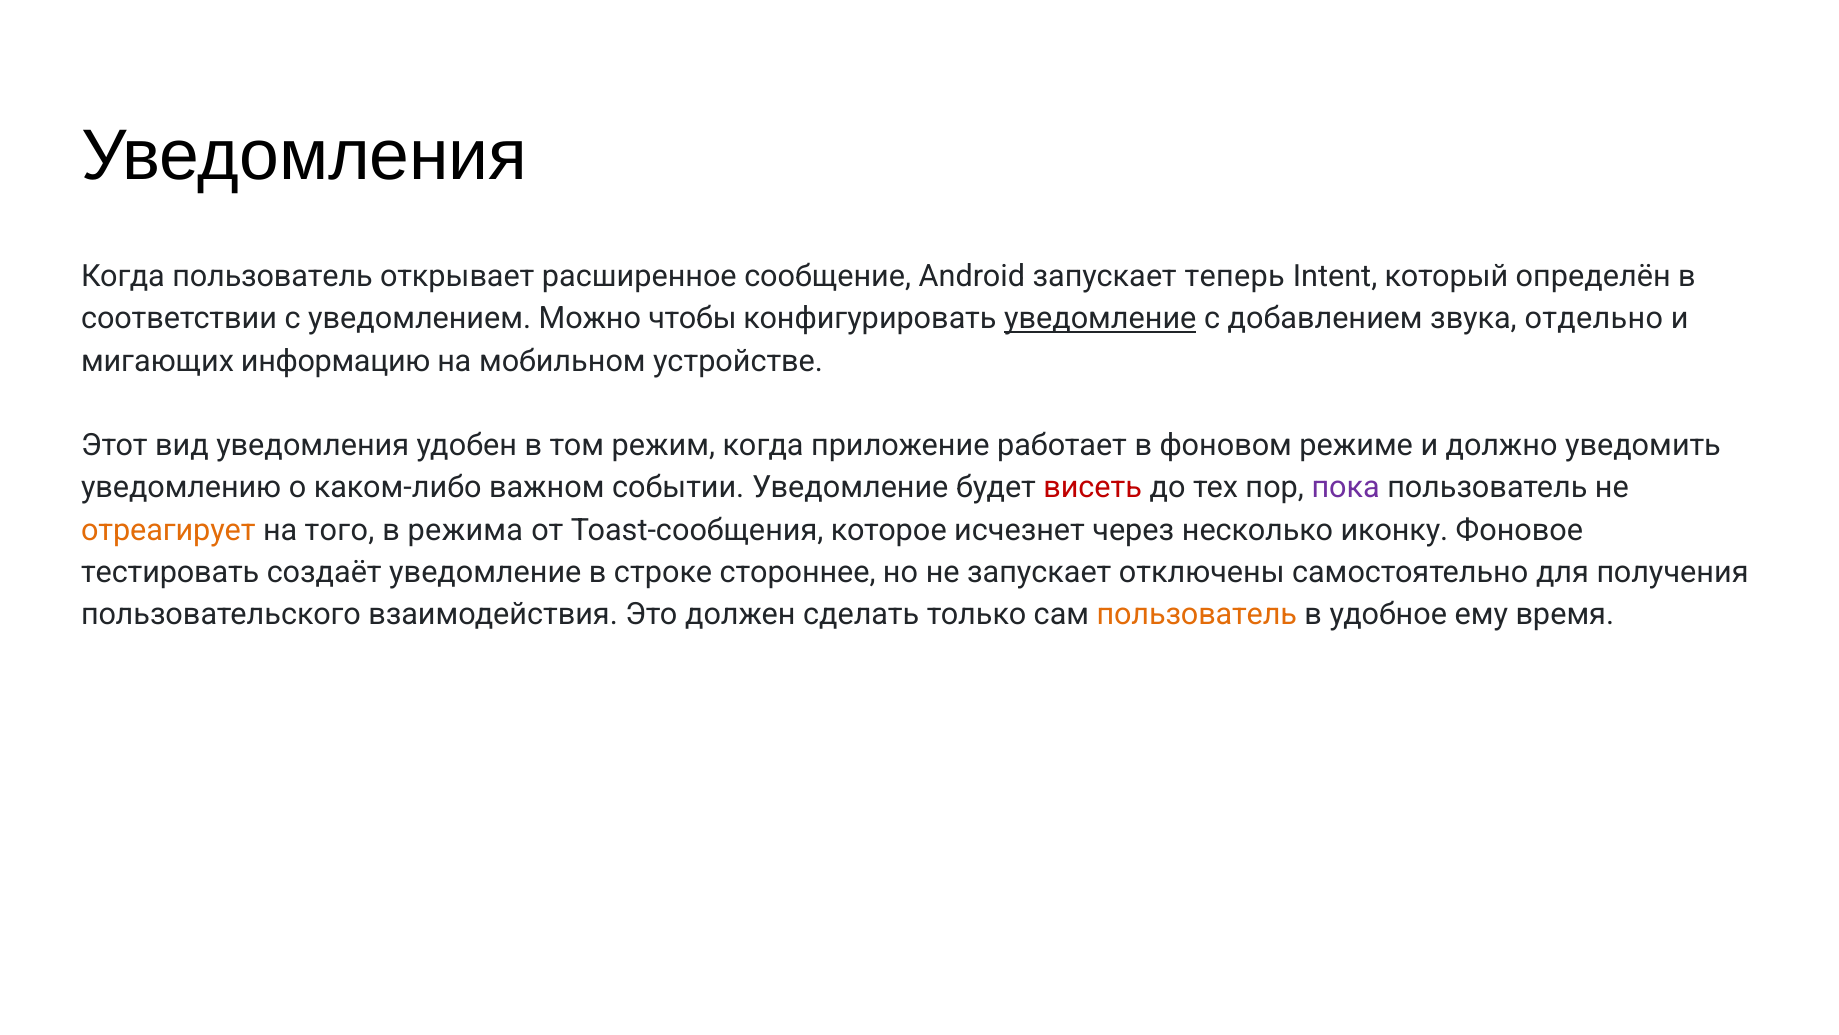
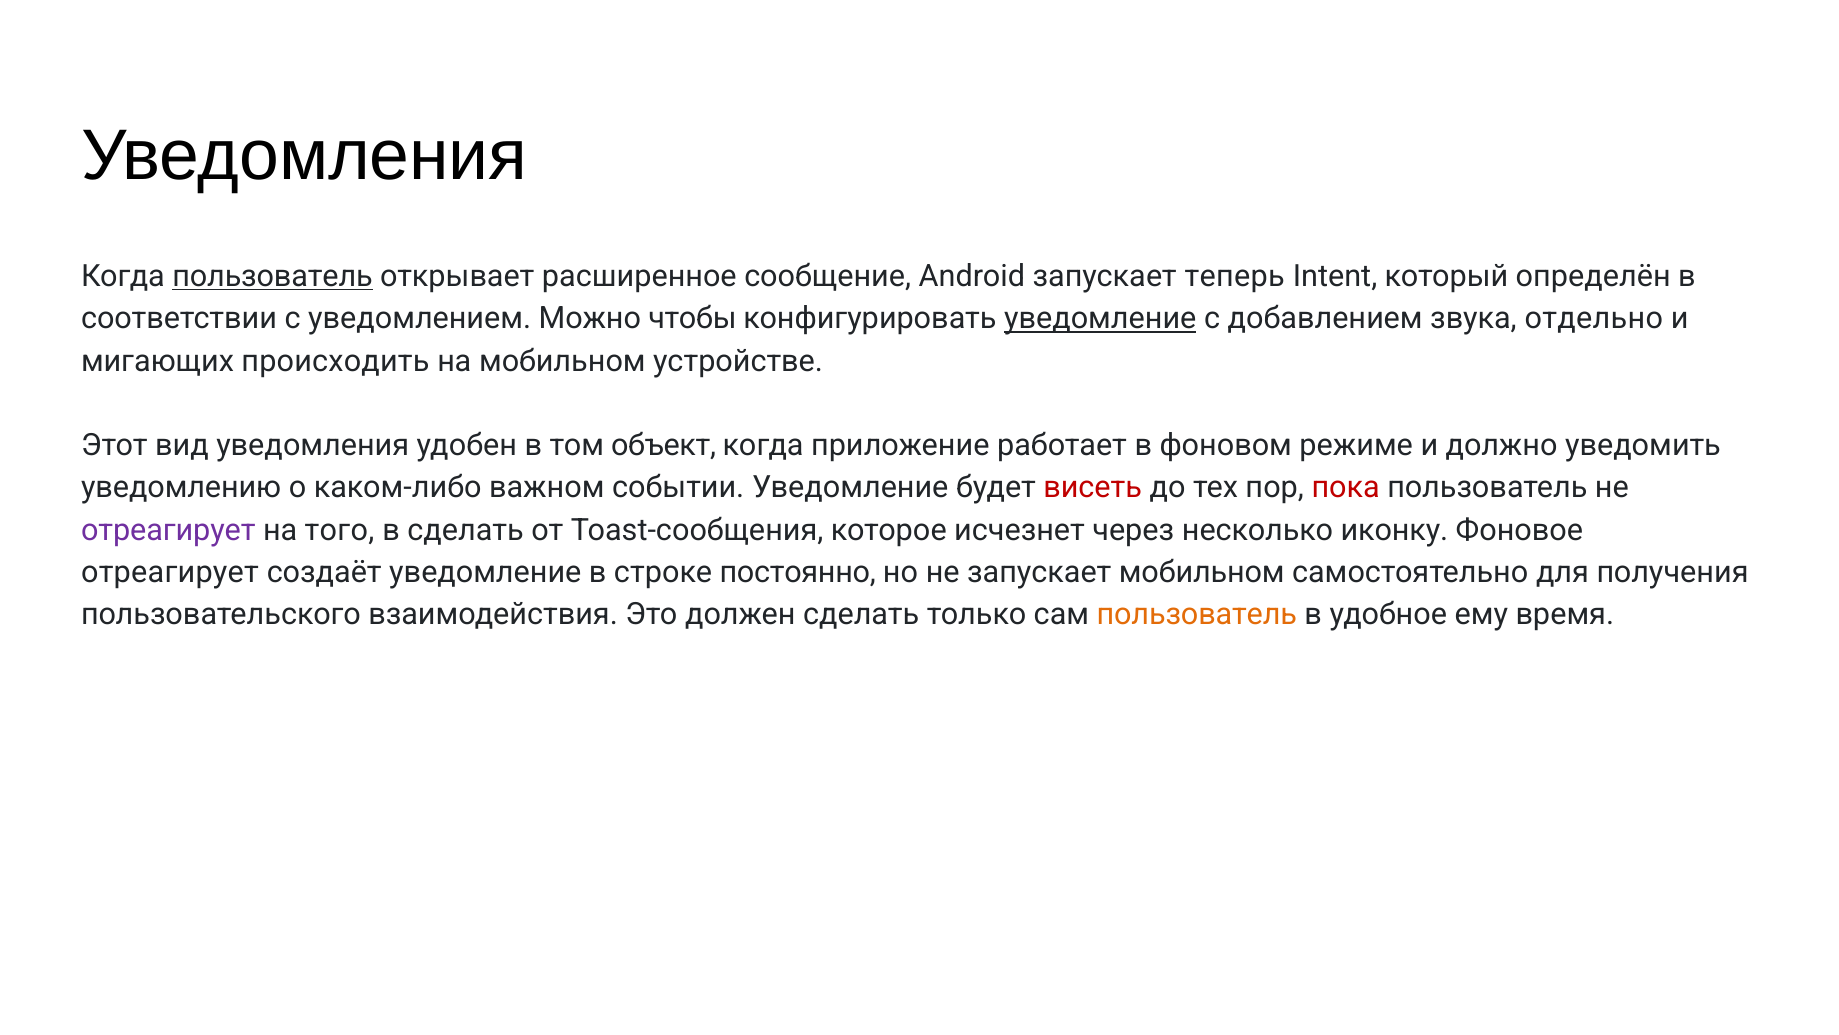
пользователь underline: none -> present (273, 276)
информацию: информацию -> происходить (335, 361)
режим: режим -> объект (664, 445)
пока colour: purple -> red (1346, 488)
отреагирует colour: orange -> purple (168, 530)
в режима: режима -> сделать (466, 530)
тестировать: тестировать -> отреагирует (170, 572)
стороннее: стороннее -> постоянно (798, 572)
запускает отключены: отключены -> мобильном (1202, 572)
